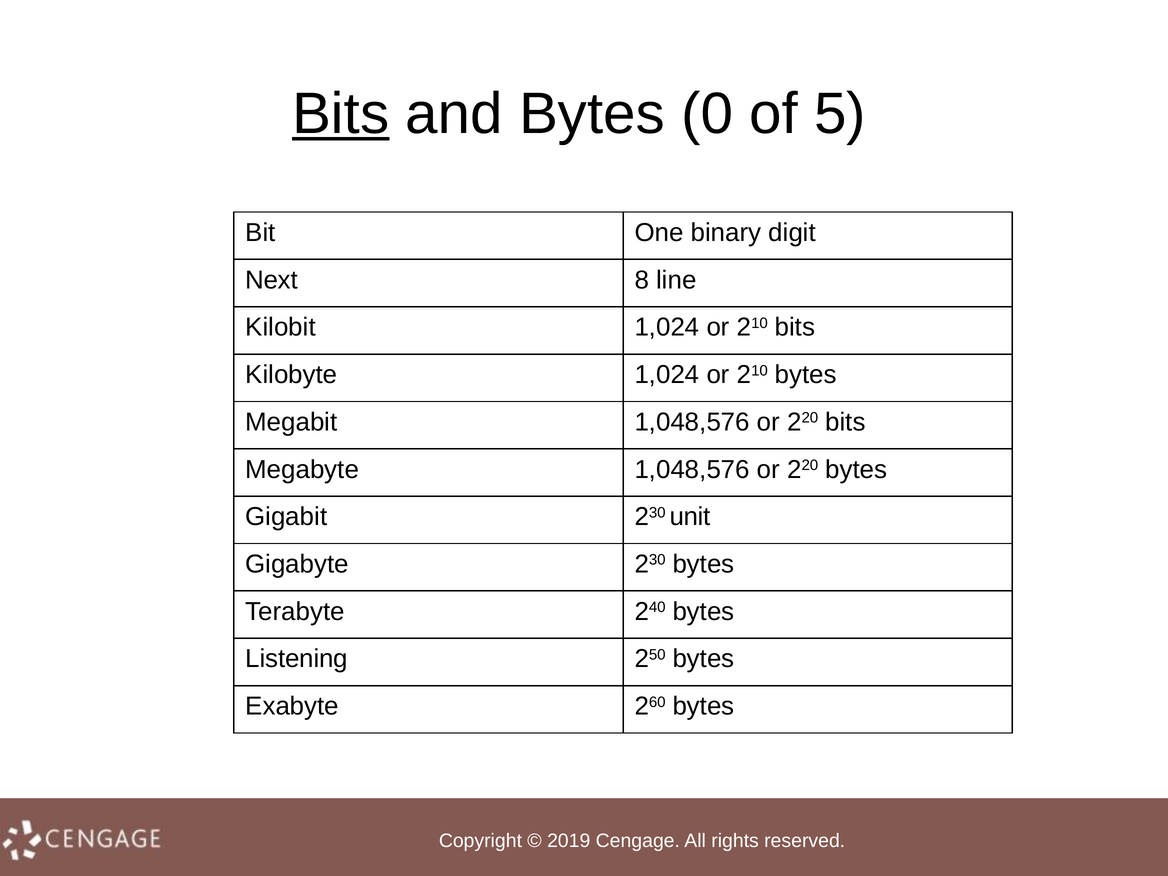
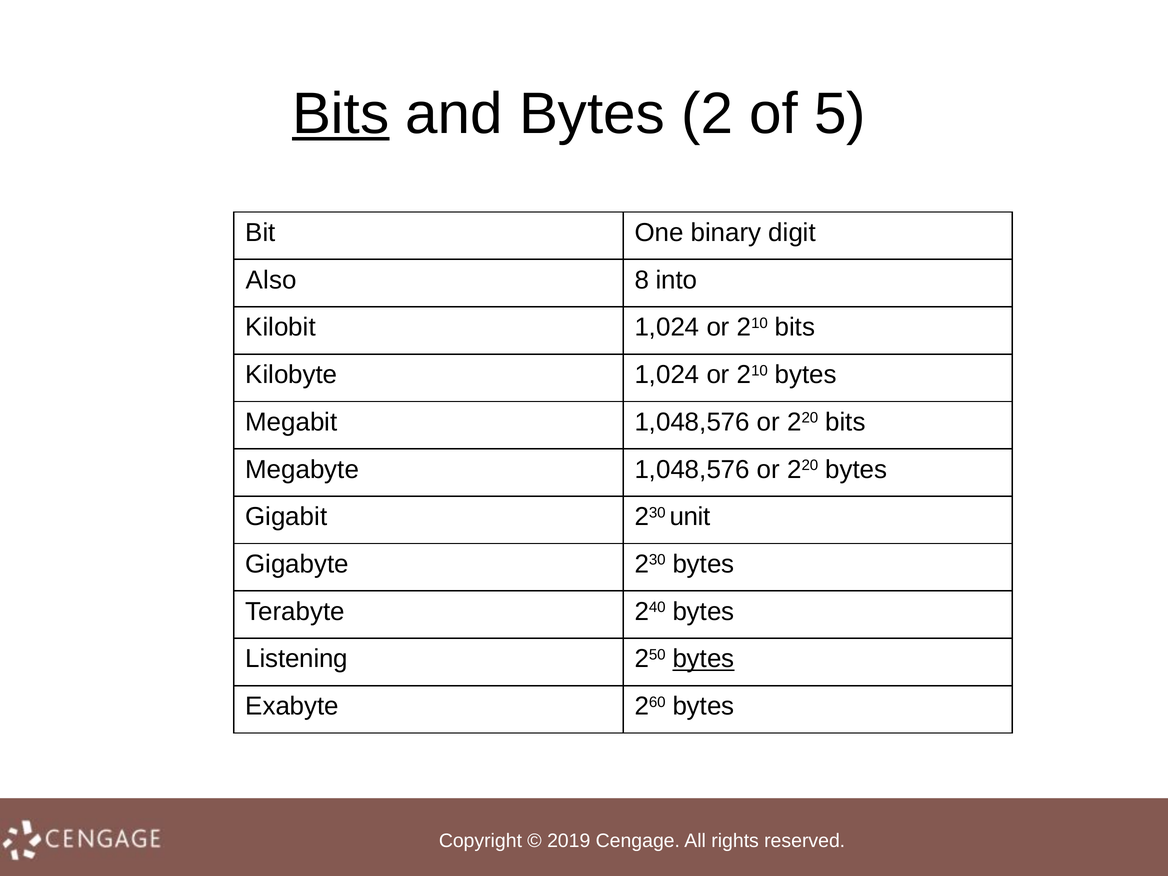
0: 0 -> 2 (707, 114)
Next: Next -> Also (271, 280)
line: line -> into (676, 280)
bytes underline: none -> present (703, 659)
